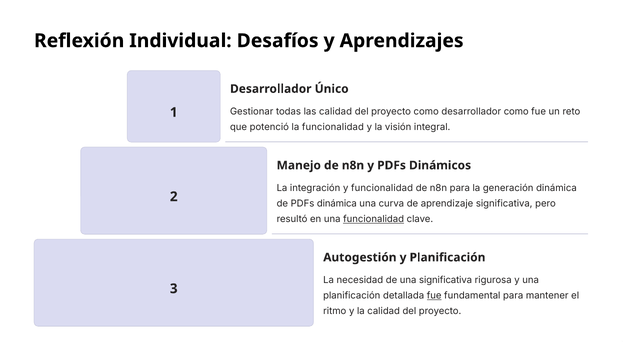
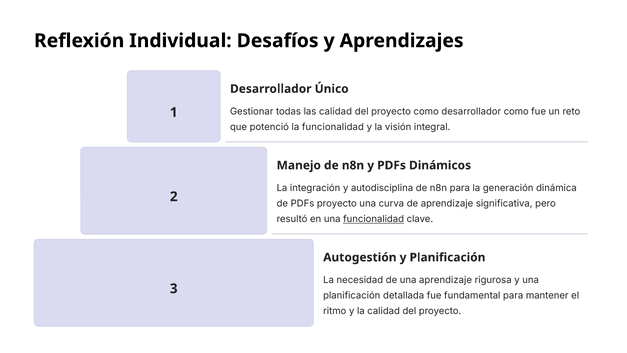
y funcionalidad: funcionalidad -> autodisciplina (382, 188)
PDFs dinámica: dinámica -> proyecto (337, 204)
una significativa: significativa -> aprendizaje (446, 280)
fue underline: present -> none (434, 296)
